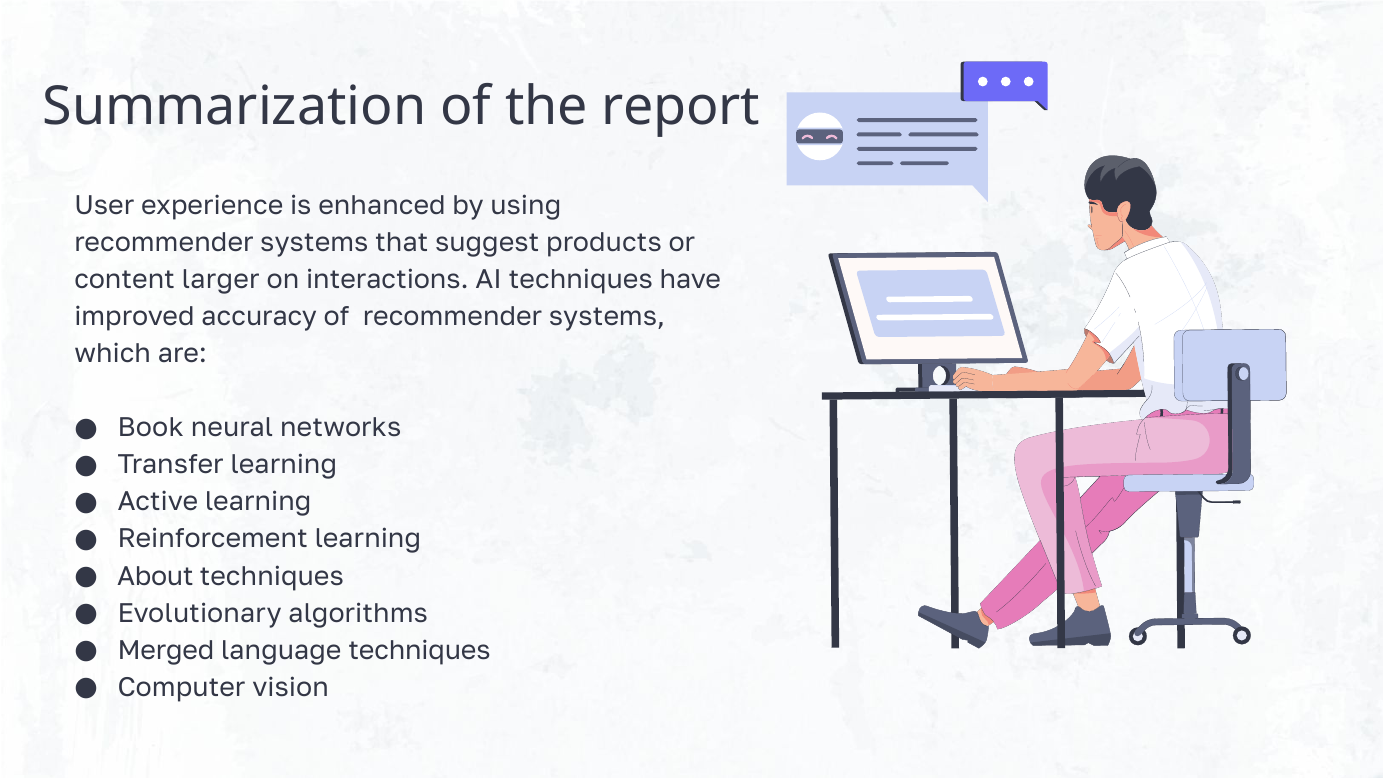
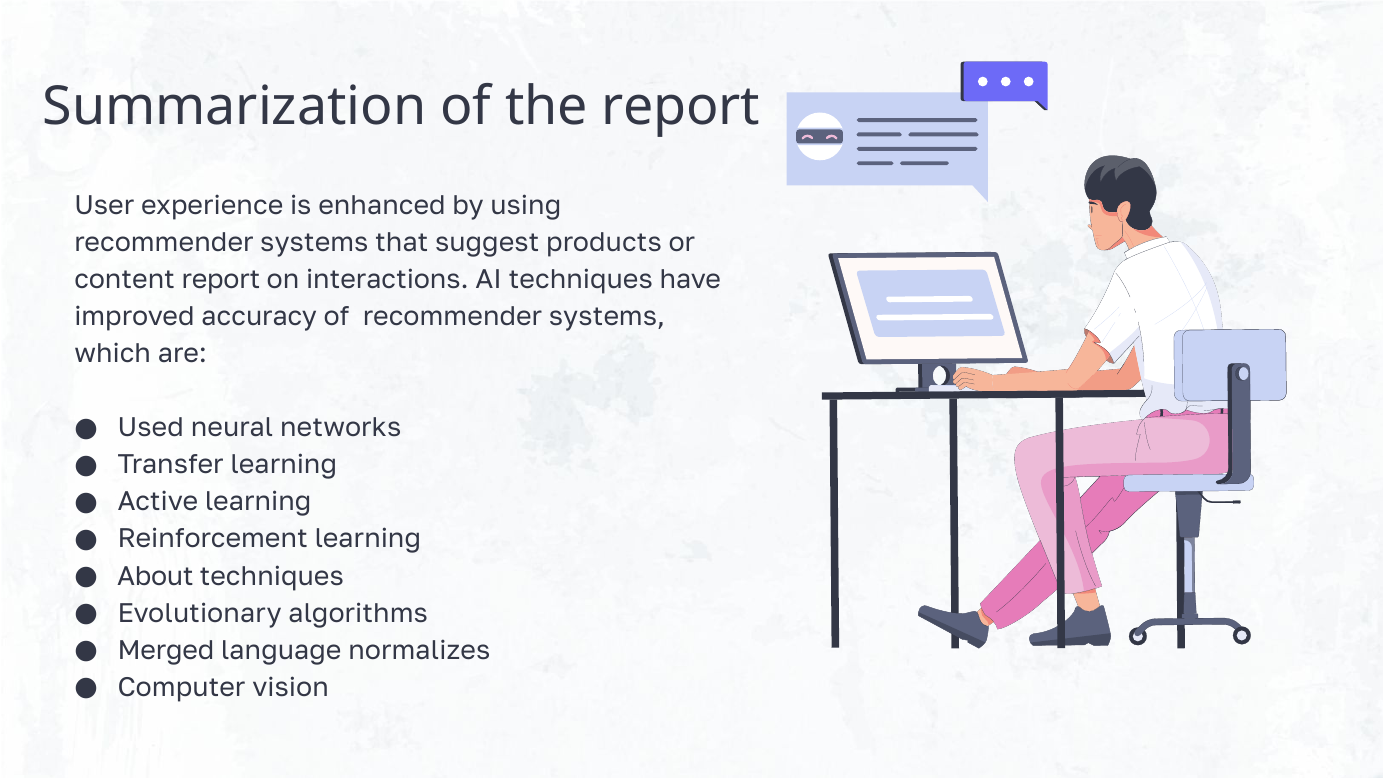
content larger: larger -> report (221, 280)
Book: Book -> Used (151, 428)
language techniques: techniques -> normalizes (419, 650)
